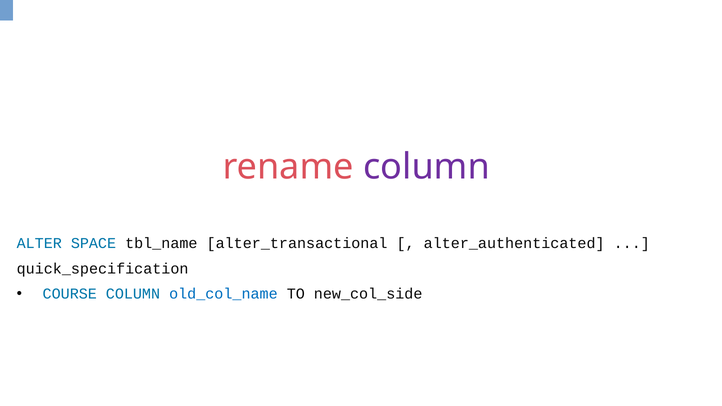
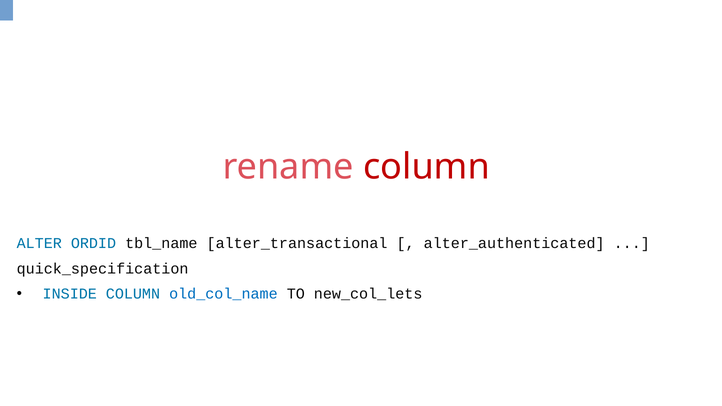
column colour: purple -> red (426, 167)
SPACE: SPACE -> ORDID (93, 243)
COURSE: COURSE -> INSIDE (70, 294)
new_col_side: new_col_side -> new_col_lets (368, 294)
